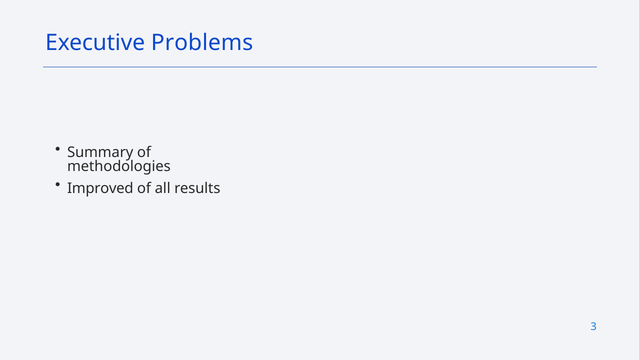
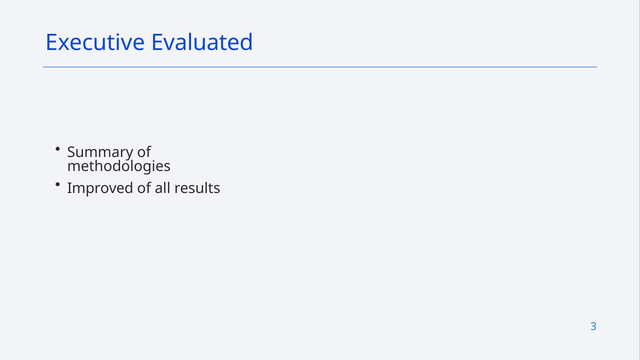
Problems: Problems -> Evaluated (202, 43)
